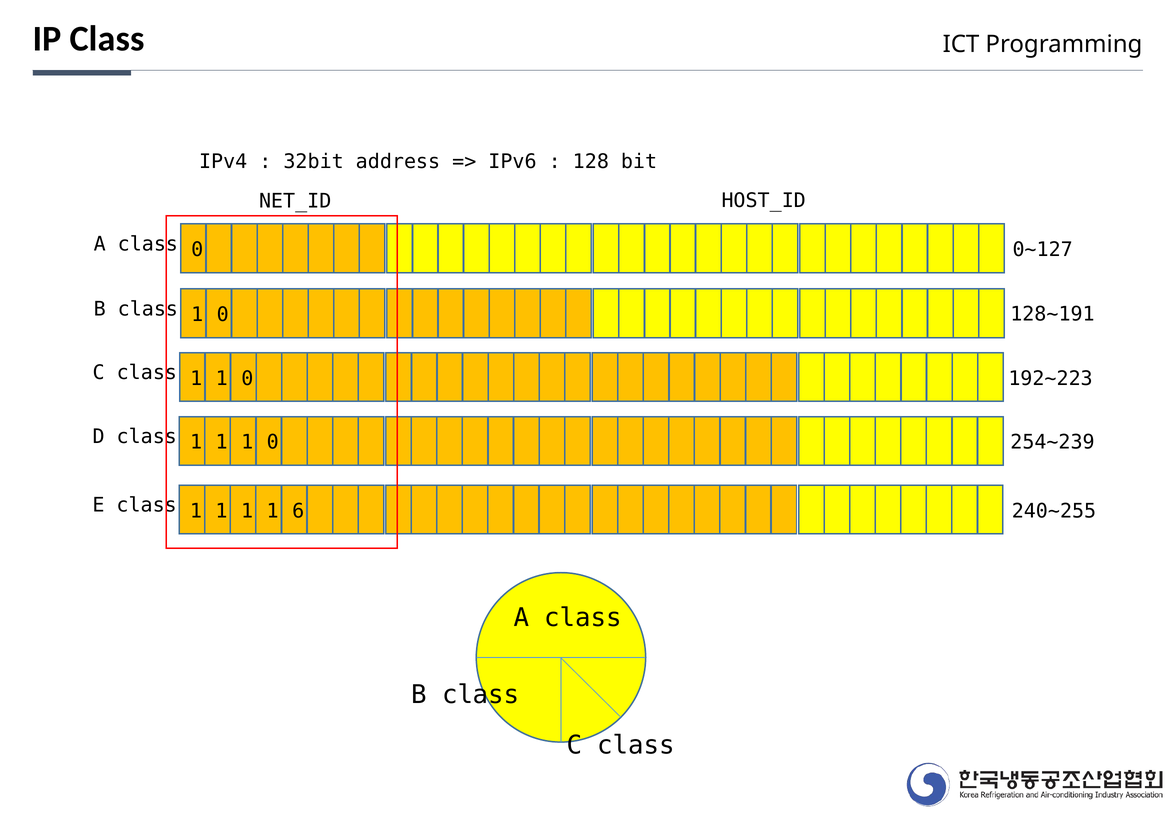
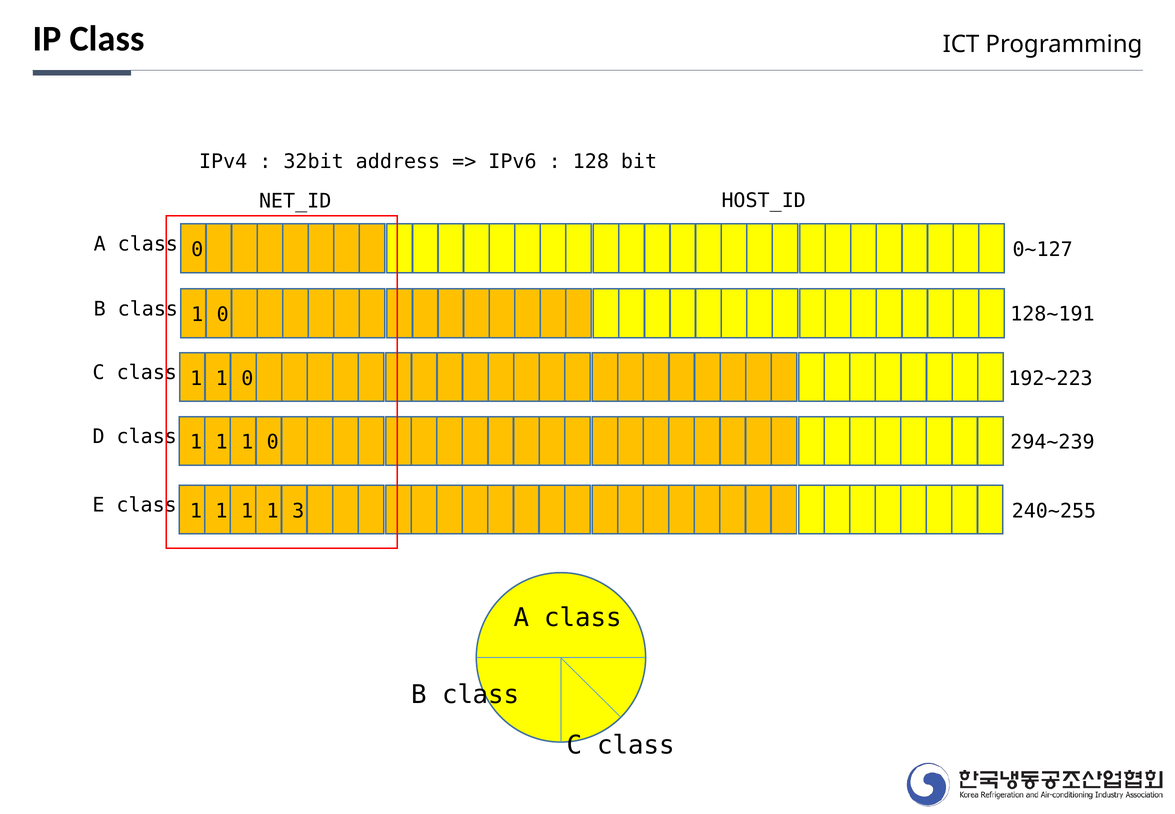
254~239: 254~239 -> 294~239 (1052, 442)
6: 6 -> 3 (298, 511)
